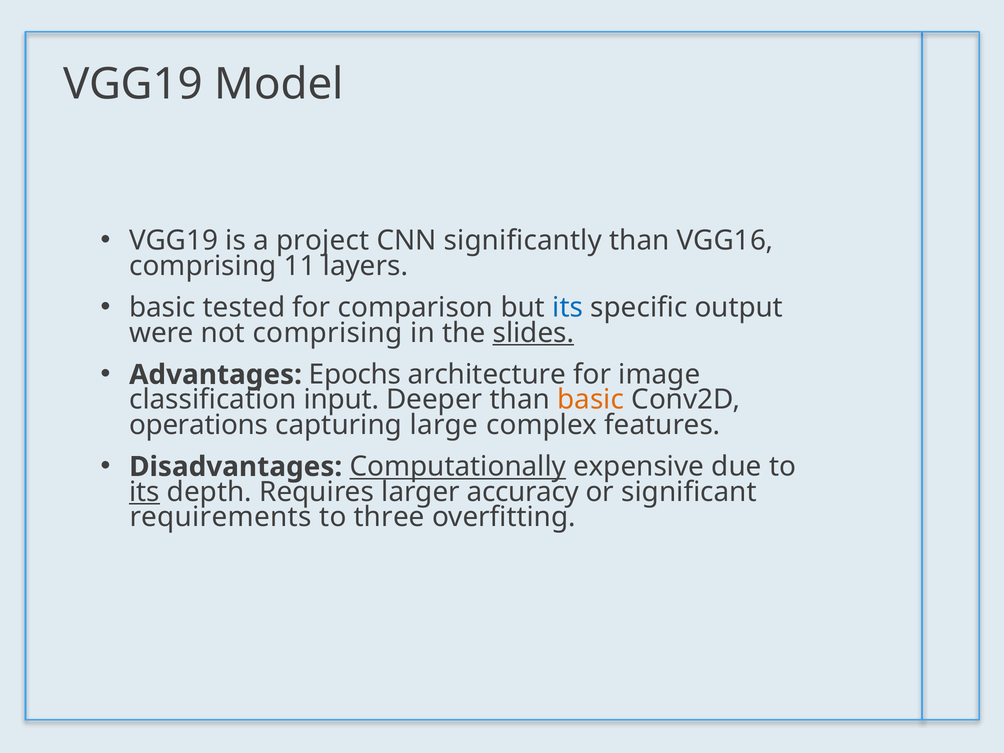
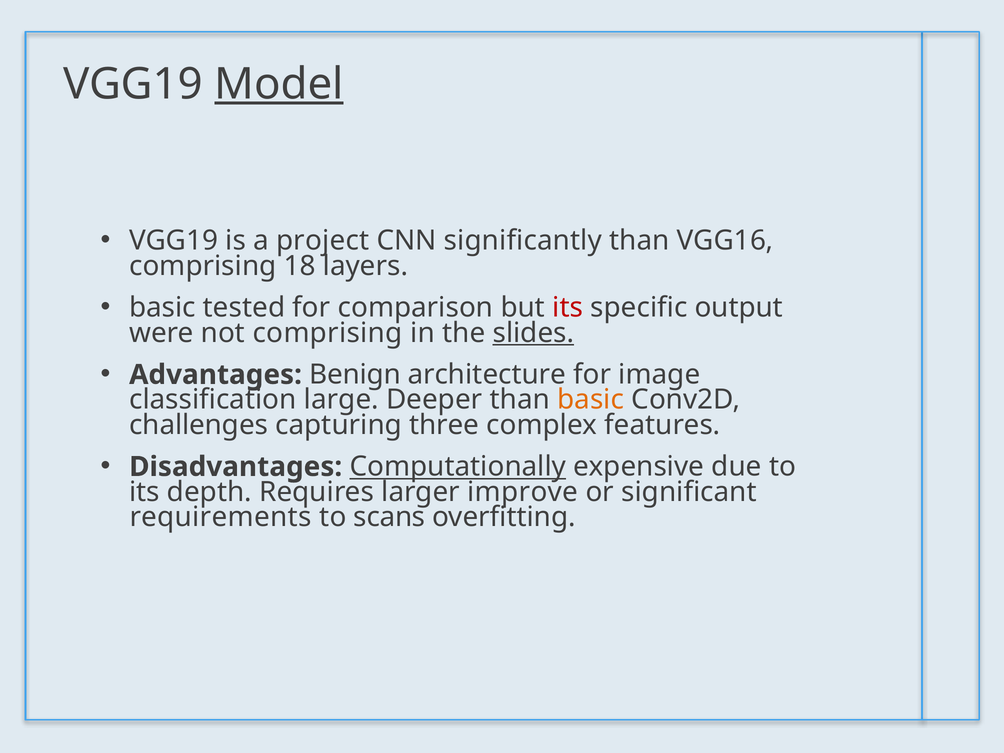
Model underline: none -> present (279, 84)
11: 11 -> 18 (300, 266)
its colour: blue -> red (568, 308)
Epochs: Epochs -> Benign (355, 375)
input: input -> large (341, 400)
operations: operations -> challenges (199, 425)
large: large -> three (444, 425)
its underline: present -> none (144, 492)
accuracy: accuracy -> improve (523, 492)
three: three -> scans (389, 517)
